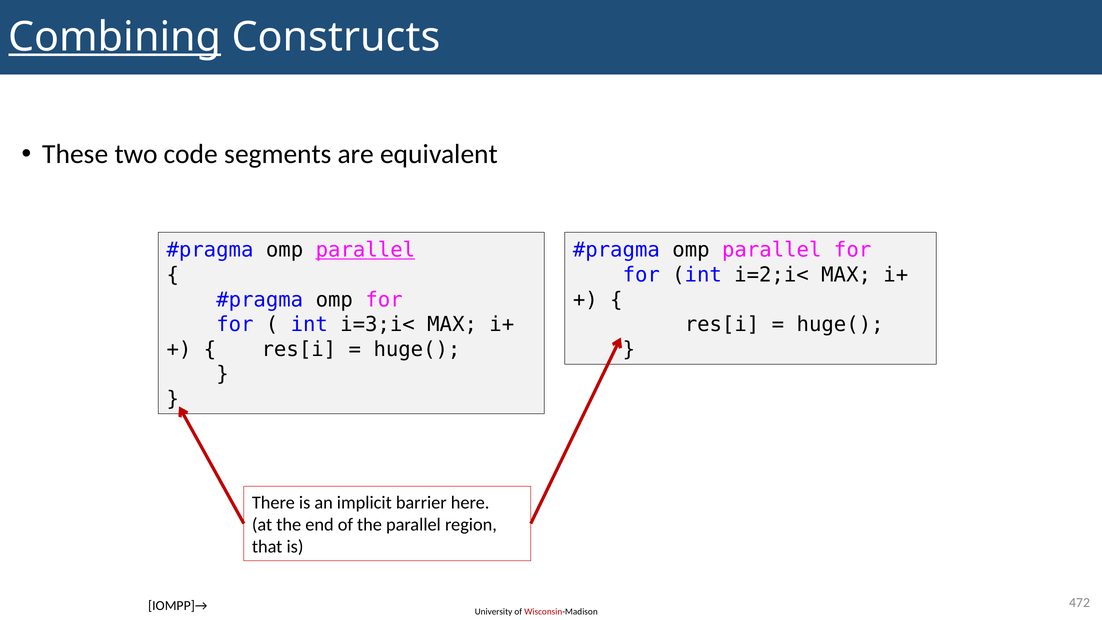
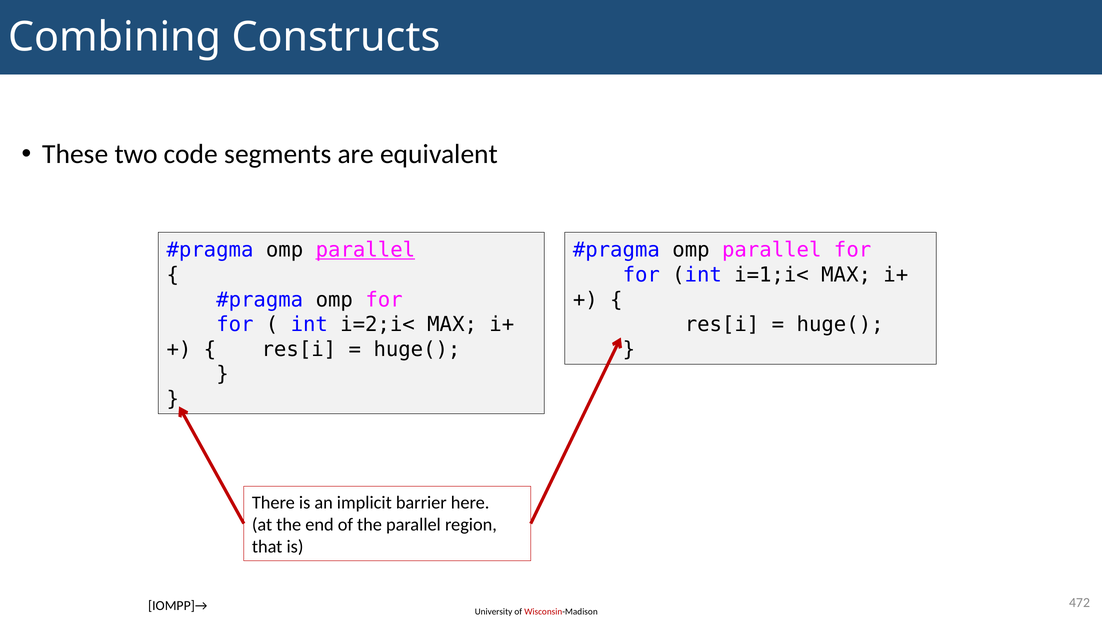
Combining underline: present -> none (115, 37)
i=2;i<: i=2;i< -> i=1;i< (771, 275)
i=3;i<: i=3;i< -> i=2;i< (378, 324)
